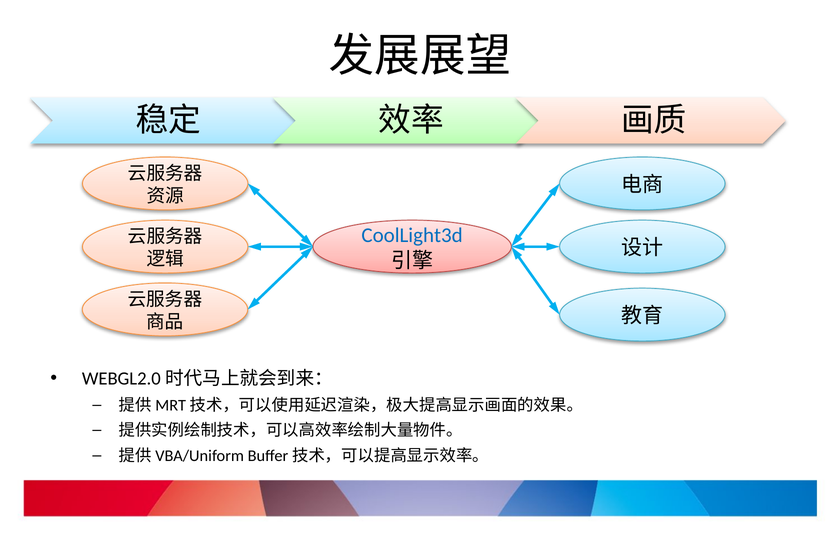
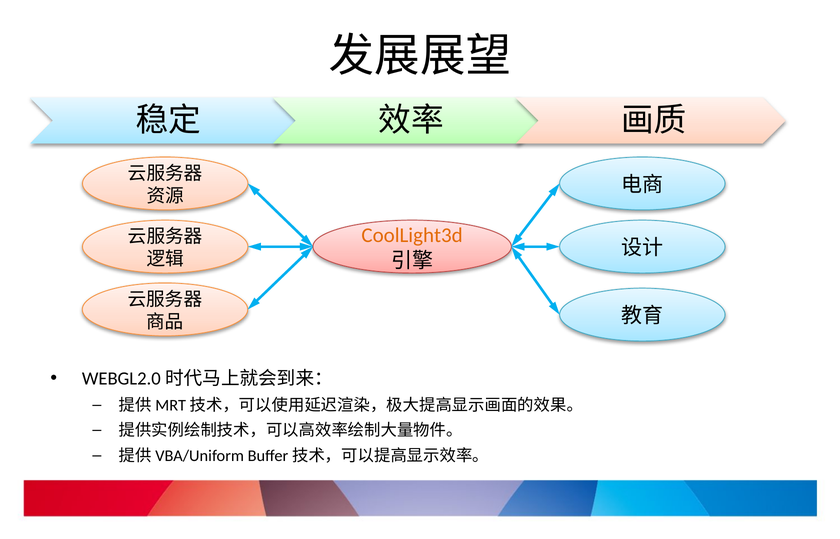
CoolLight3d colour: blue -> orange (412, 235)
